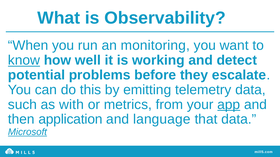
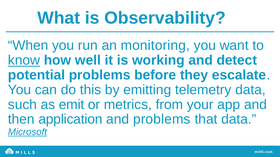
with: with -> emit (72, 105)
app underline: present -> none (229, 105)
and language: language -> problems (162, 120)
